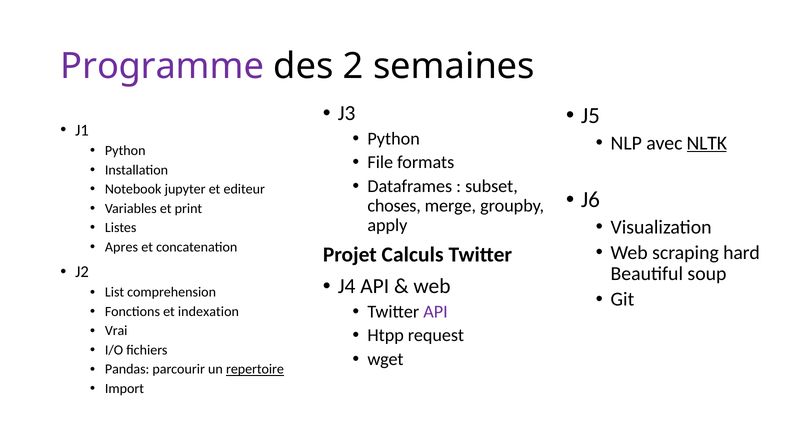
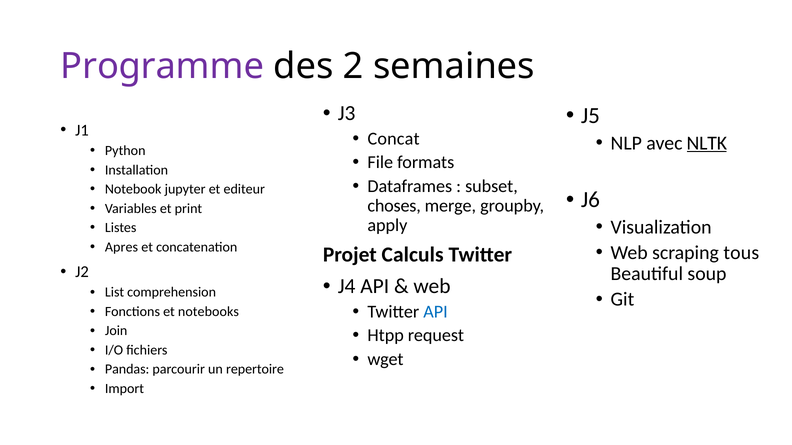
Python: Python -> Concat (394, 139)
hard: hard -> tous (741, 253)
API colour: purple -> blue (435, 312)
indexation: indexation -> notebooks (208, 312)
Vrai: Vrai -> Join (116, 331)
repertoire underline: present -> none (255, 370)
